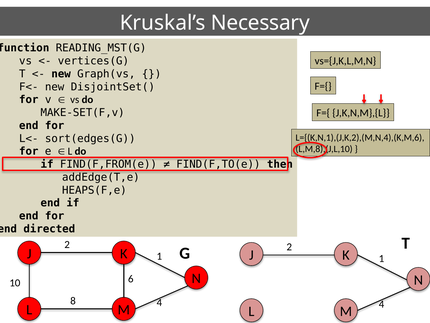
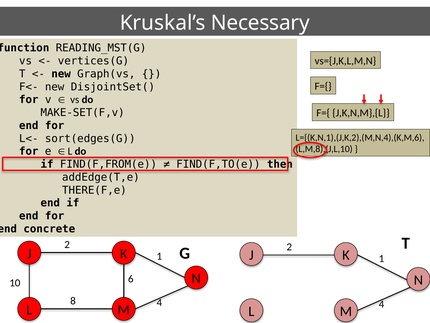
HEAPS(F,e: HEAPS(F,e -> THERE(F,e (94, 190)
directed: directed -> concrete (49, 229)
